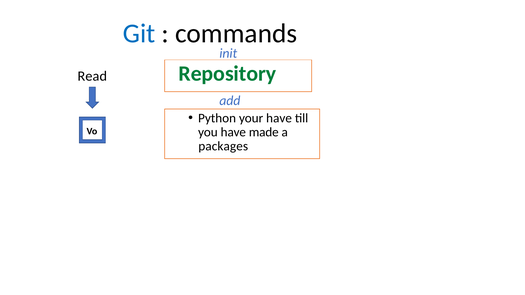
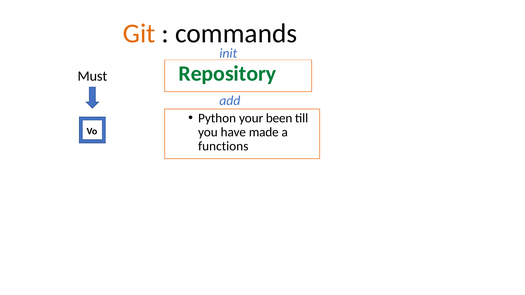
Git colour: blue -> orange (139, 34)
Read: Read -> Must (92, 76)
your have: have -> been (279, 118)
packages: packages -> functions (223, 146)
